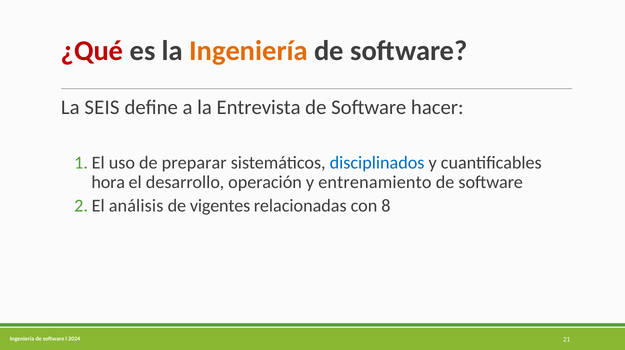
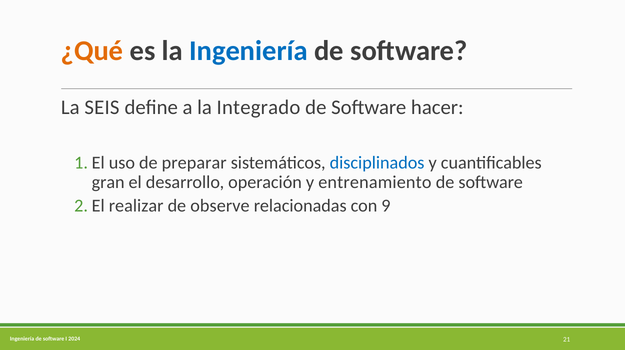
¿Qué colour: red -> orange (92, 51)
Ingeniería colour: orange -> blue (249, 51)
Entrevista: Entrevista -> Integrado (258, 108)
hora: hora -> gran (108, 182)
análisis: análisis -> realizar (136, 206)
vigentes: vigentes -> observe (220, 206)
8: 8 -> 9 (386, 206)
